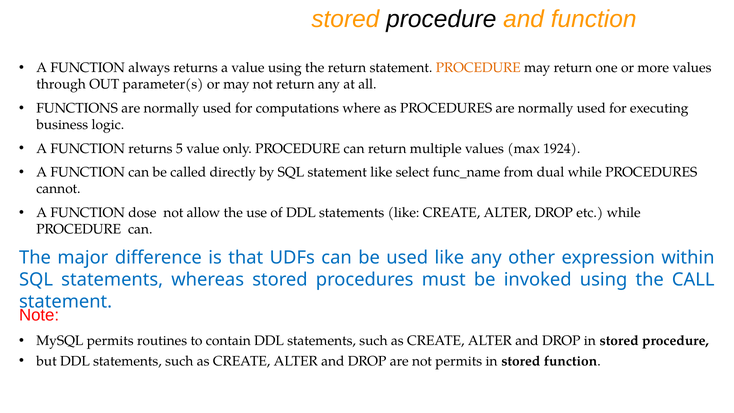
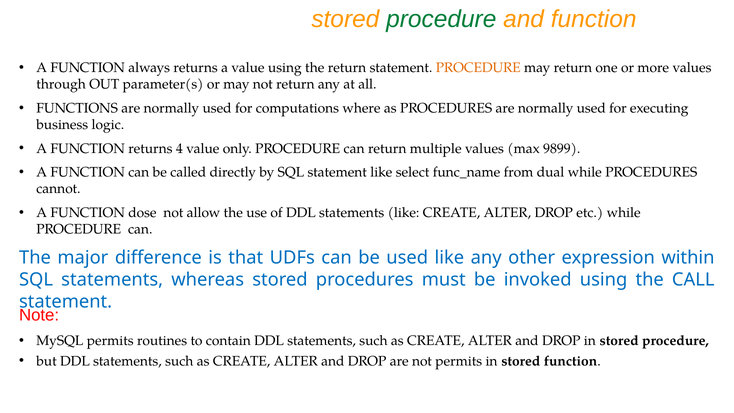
procedure colour: black -> green (441, 19)
5: 5 -> 4 (179, 149)
1924: 1924 -> 9899 (562, 149)
